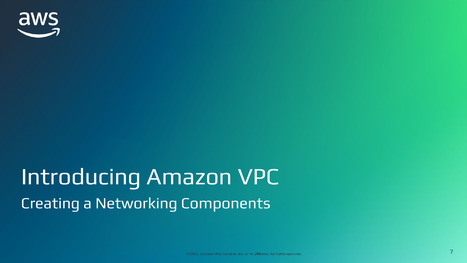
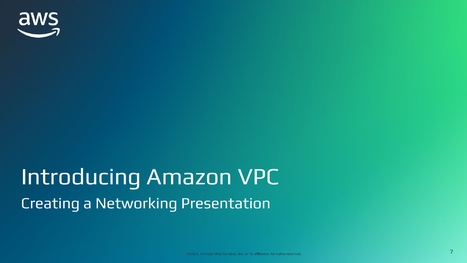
Components: Components -> Presentation (226, 203)
